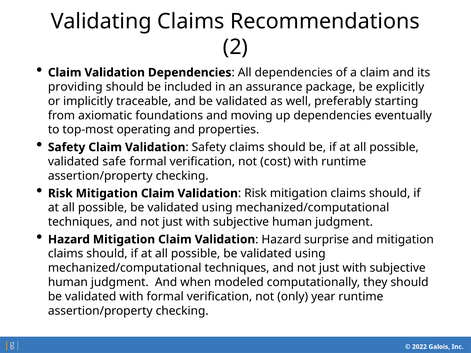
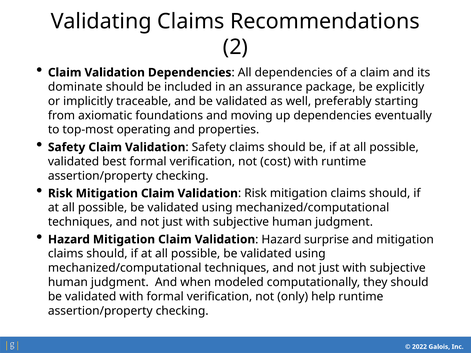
providing: providing -> dominate (75, 87)
safe: safe -> best (114, 162)
year: year -> help (323, 297)
